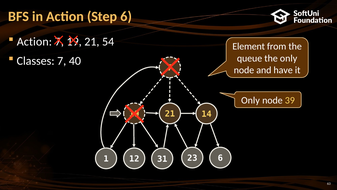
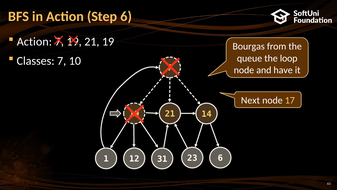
21 54: 54 -> 19 (108, 42)
Element: Element -> Bourgas (249, 46)
the only: only -> loop (289, 58)
40: 40 -> 10 (75, 61)
Only: Only -> Next (250, 100)
39: 39 -> 17 (290, 100)
